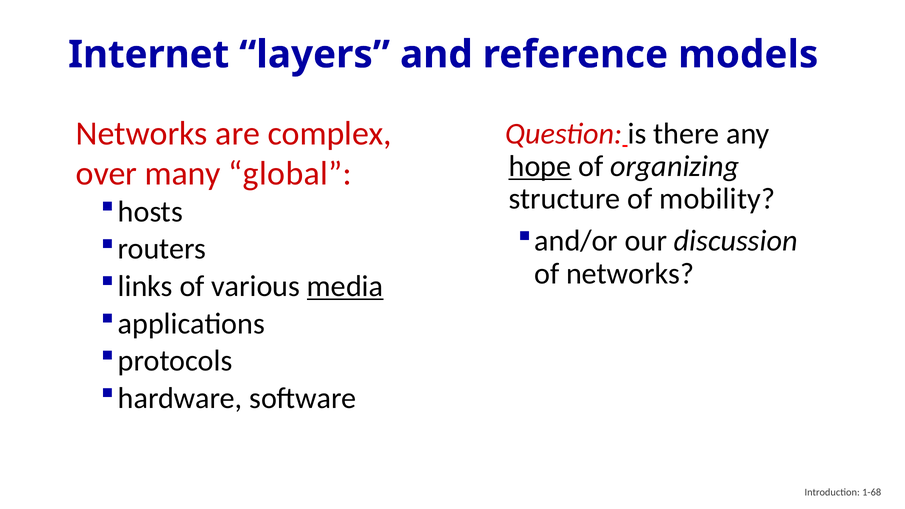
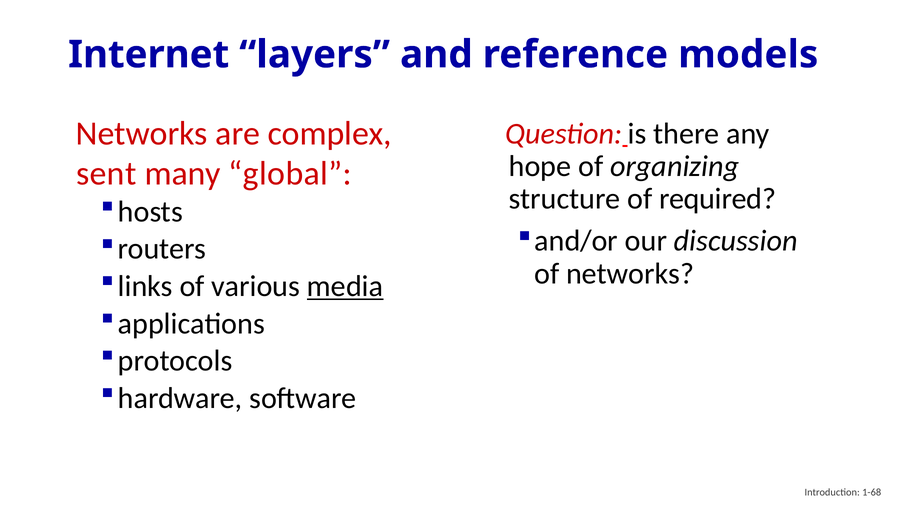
hope underline: present -> none (540, 166)
over: over -> sent (106, 174)
mobility: mobility -> required (717, 199)
